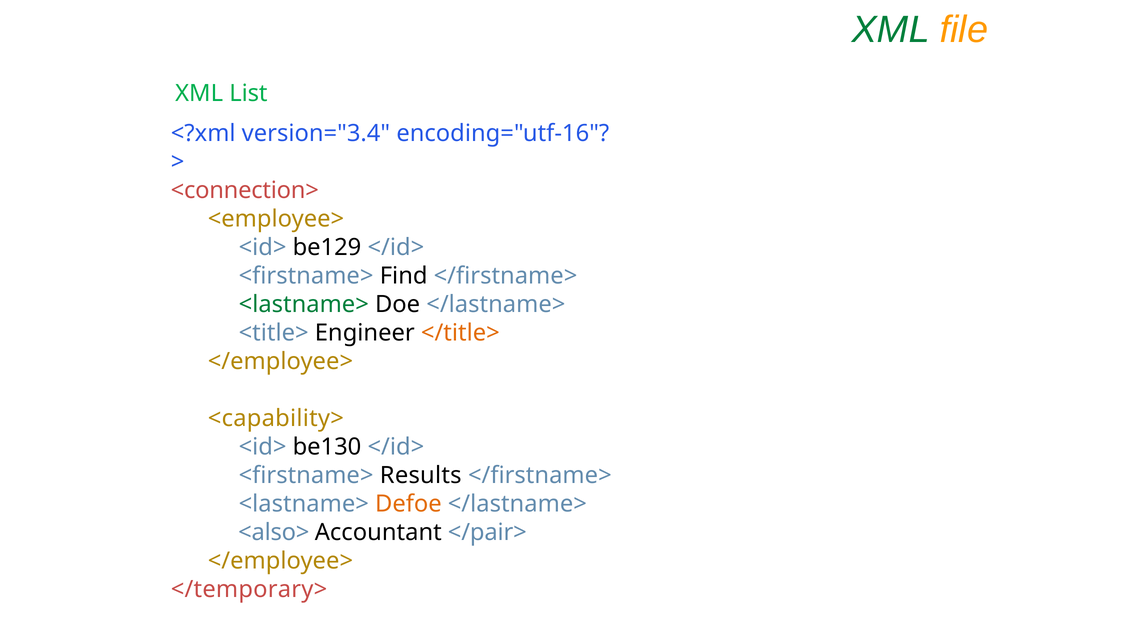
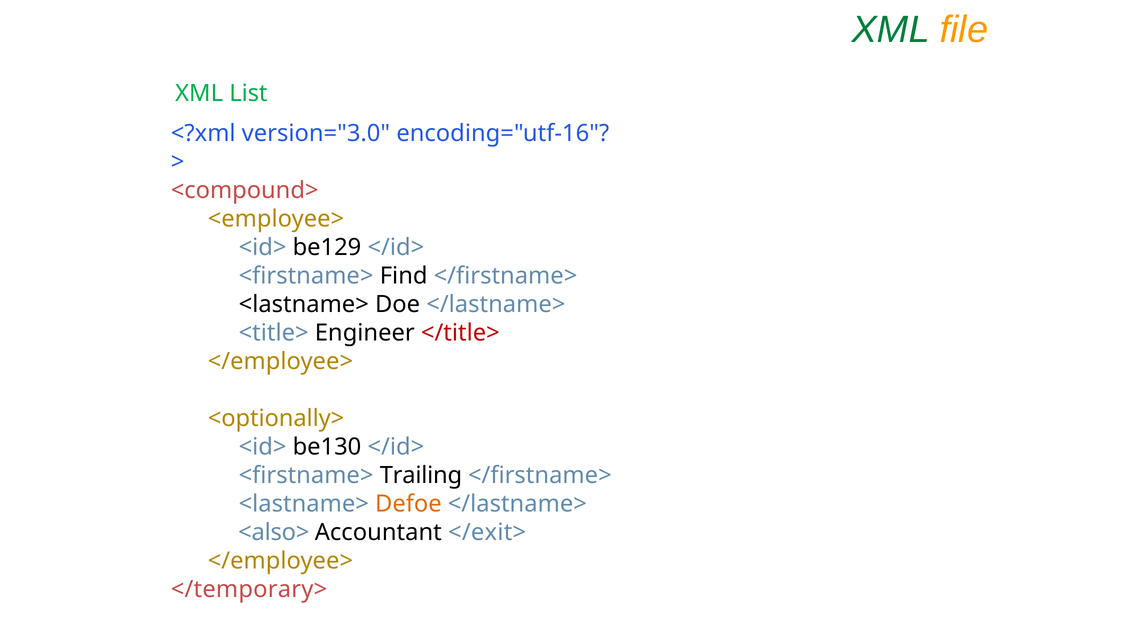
version="3.4: version="3.4 -> version="3.0 (316, 134)
<connection>: <connection> -> <compound> (245, 191)
<lastname> colour: green -> black (304, 304)
</title> colour: orange -> red (460, 333)
<capability>: <capability> -> <optionally> (276, 418)
Results: Results -> Trailing (421, 475)
</pair>: </pair> -> </exit> (487, 532)
